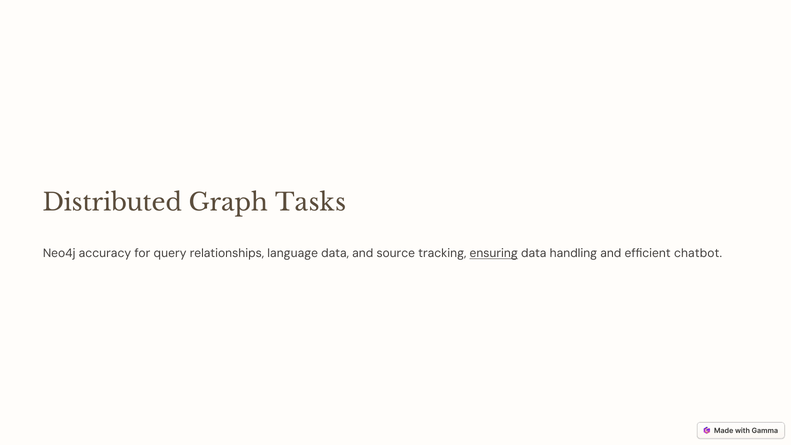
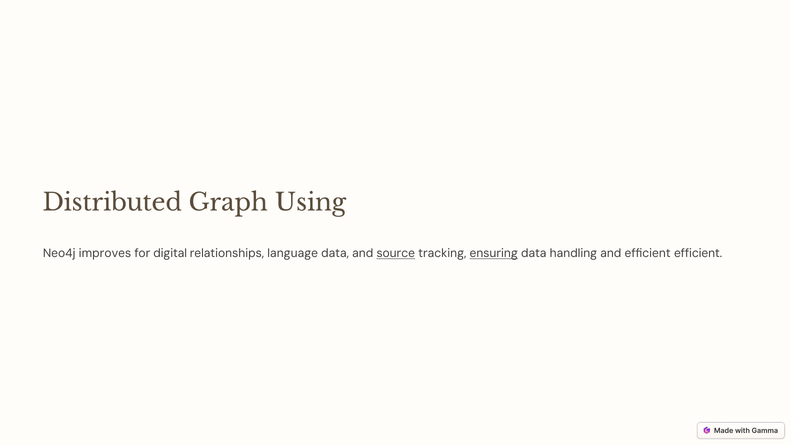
Tasks: Tasks -> Using (311, 203)
accuracy: accuracy -> improves (105, 253)
query: query -> digital (170, 253)
source underline: none -> present (396, 253)
efficient chatbot: chatbot -> efficient (698, 253)
